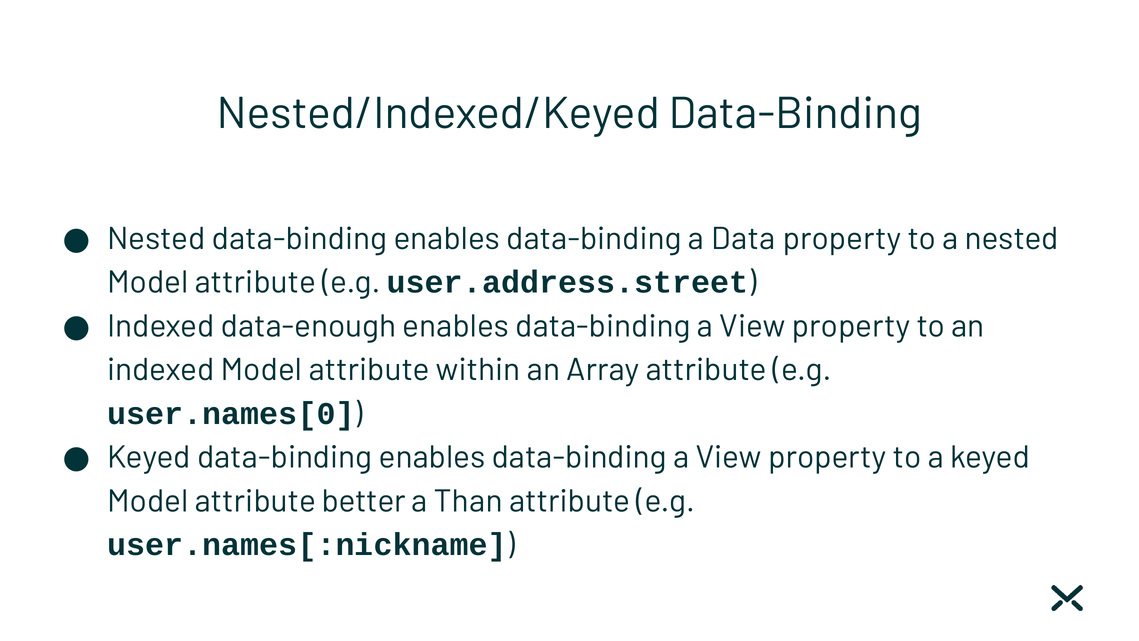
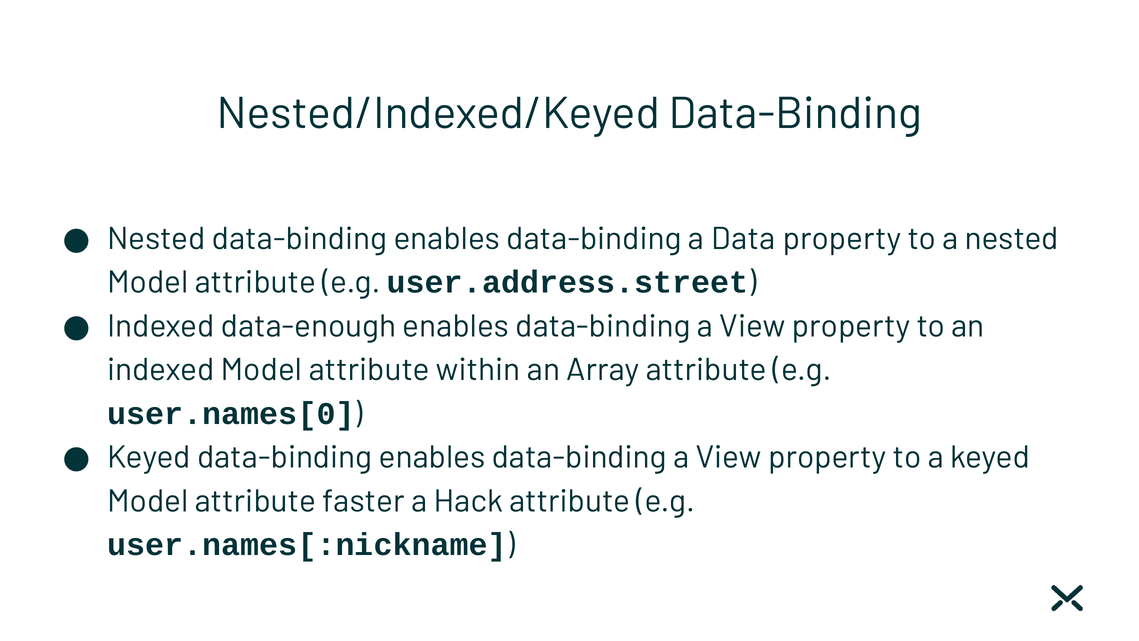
better: better -> faster (363, 501)
Than: Than -> Hack (468, 501)
